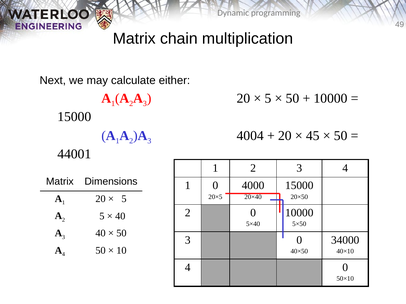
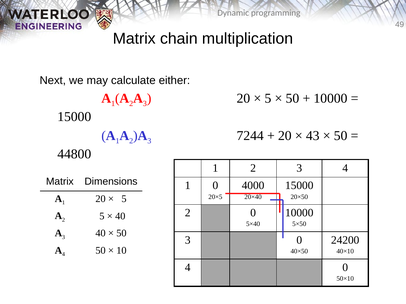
4004: 4004 -> 7244 (250, 136)
45: 45 -> 43 (313, 136)
44001: 44001 -> 44800 (74, 154)
34000: 34000 -> 24200 (345, 240)
